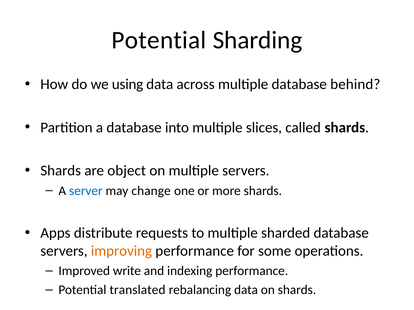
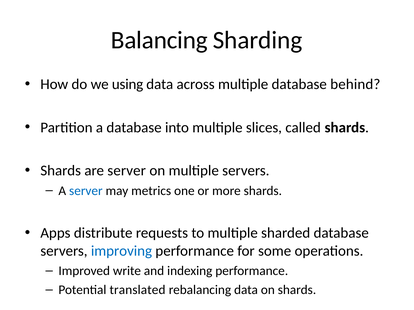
Potential: Potential -> Balancing (159, 40)
are object: object -> server (127, 171)
change: change -> metrics (151, 191)
improving colour: orange -> blue (121, 251)
